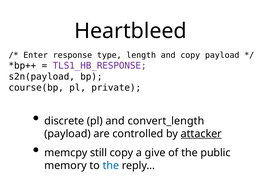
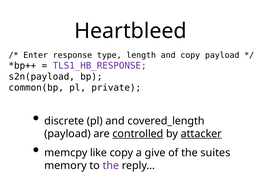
course(bp: course(bp -> common(bp (36, 88)
convert_length: convert_length -> covered_length (166, 121)
controlled underline: none -> present (138, 134)
still: still -> like (99, 153)
public: public -> suites (215, 153)
the colour: blue -> purple (111, 165)
